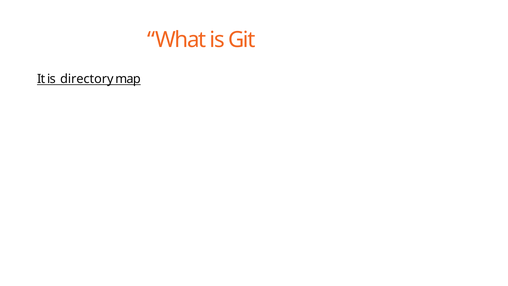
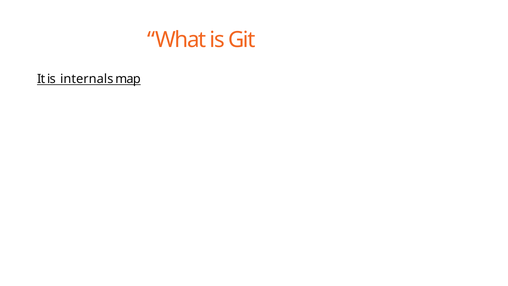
directory: directory -> internals (87, 79)
